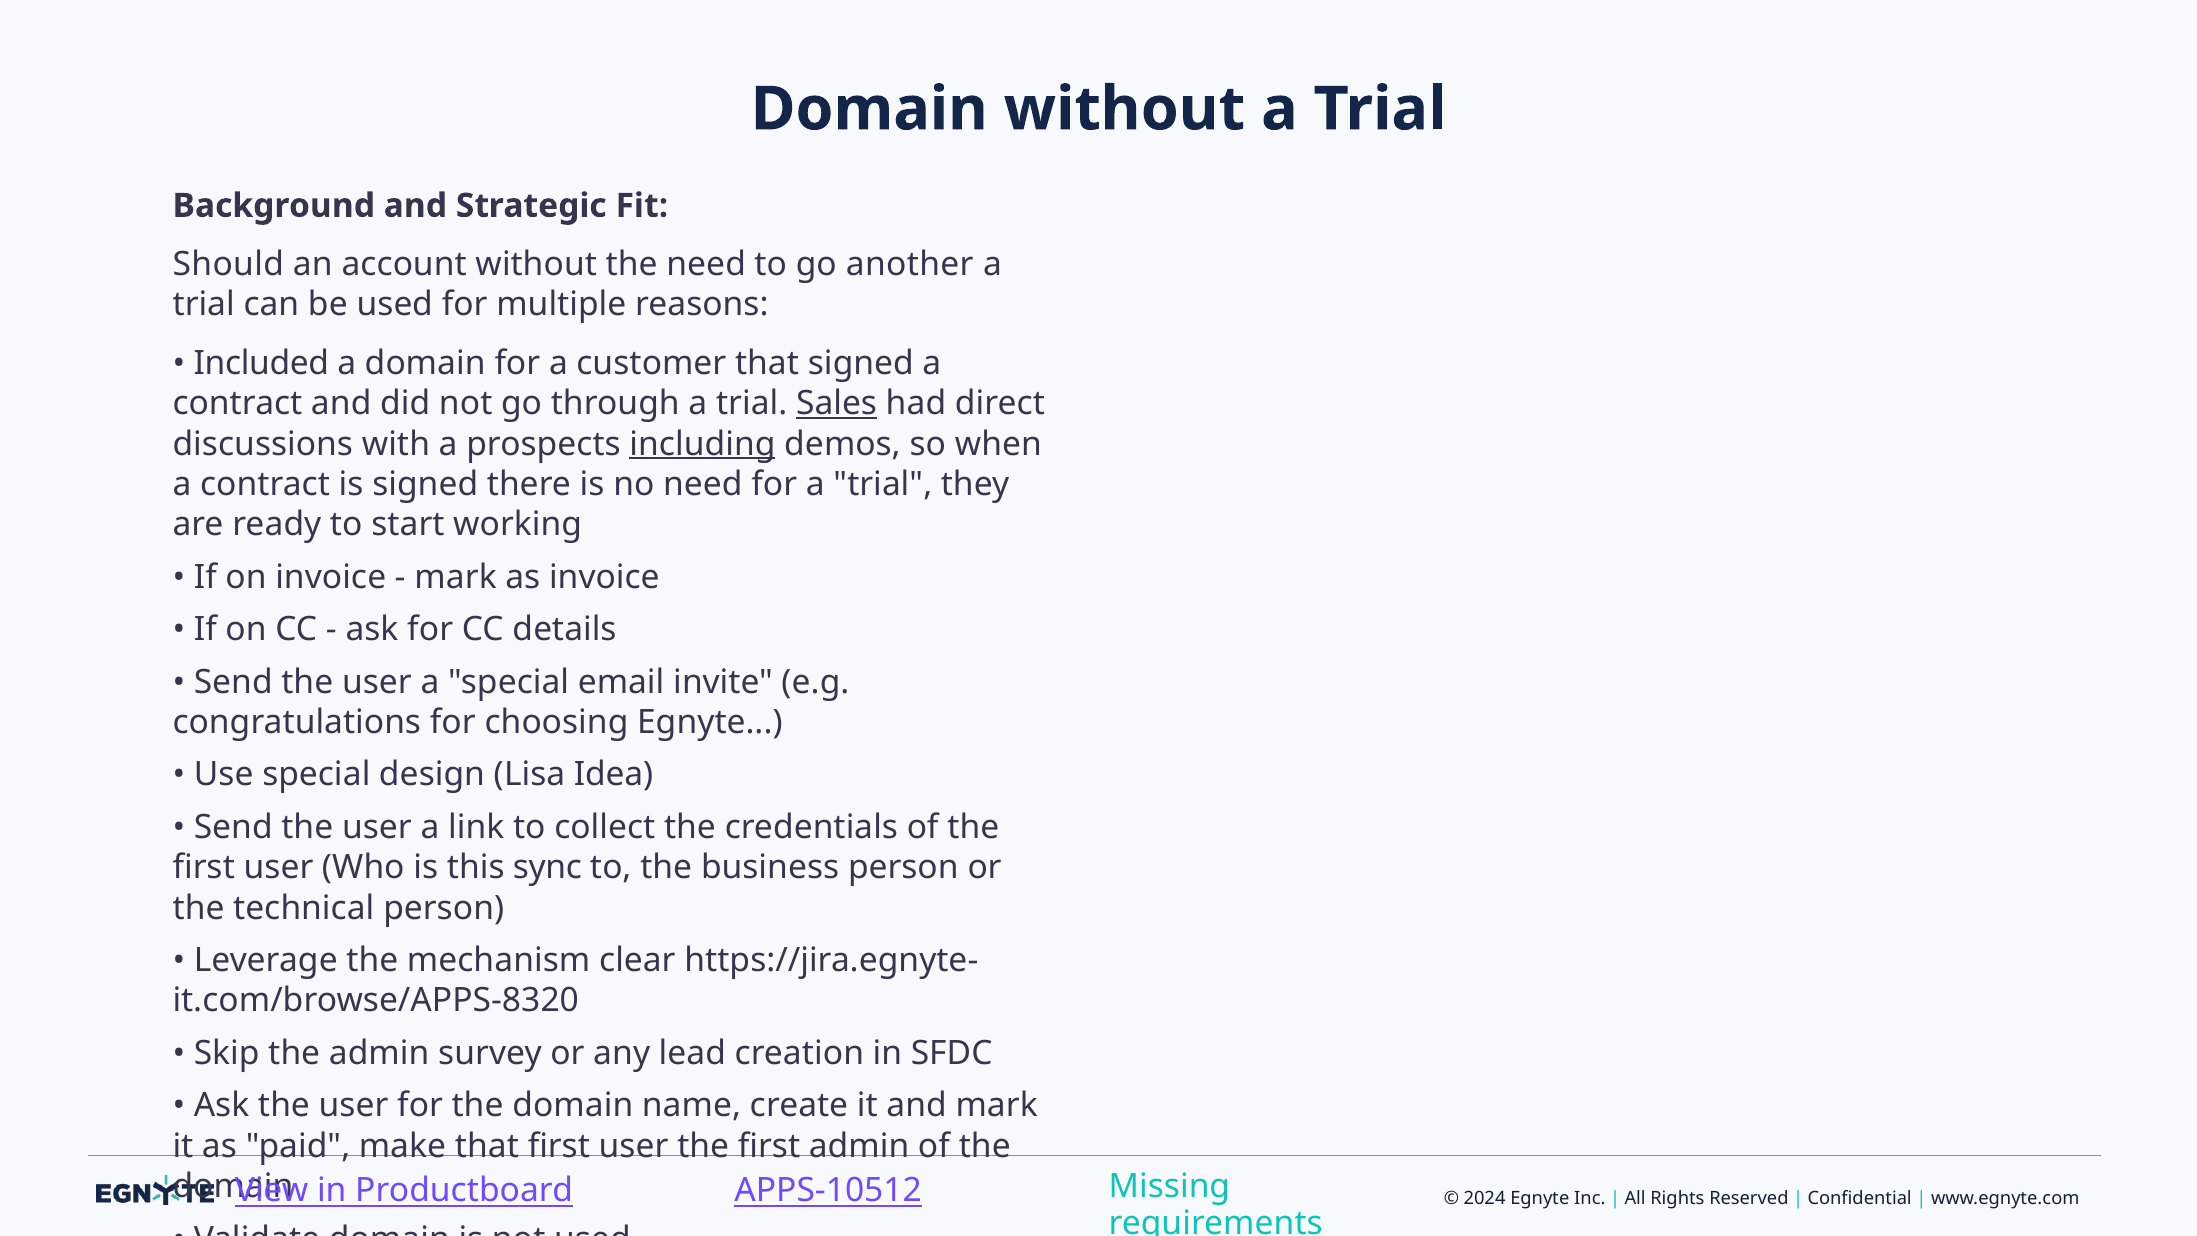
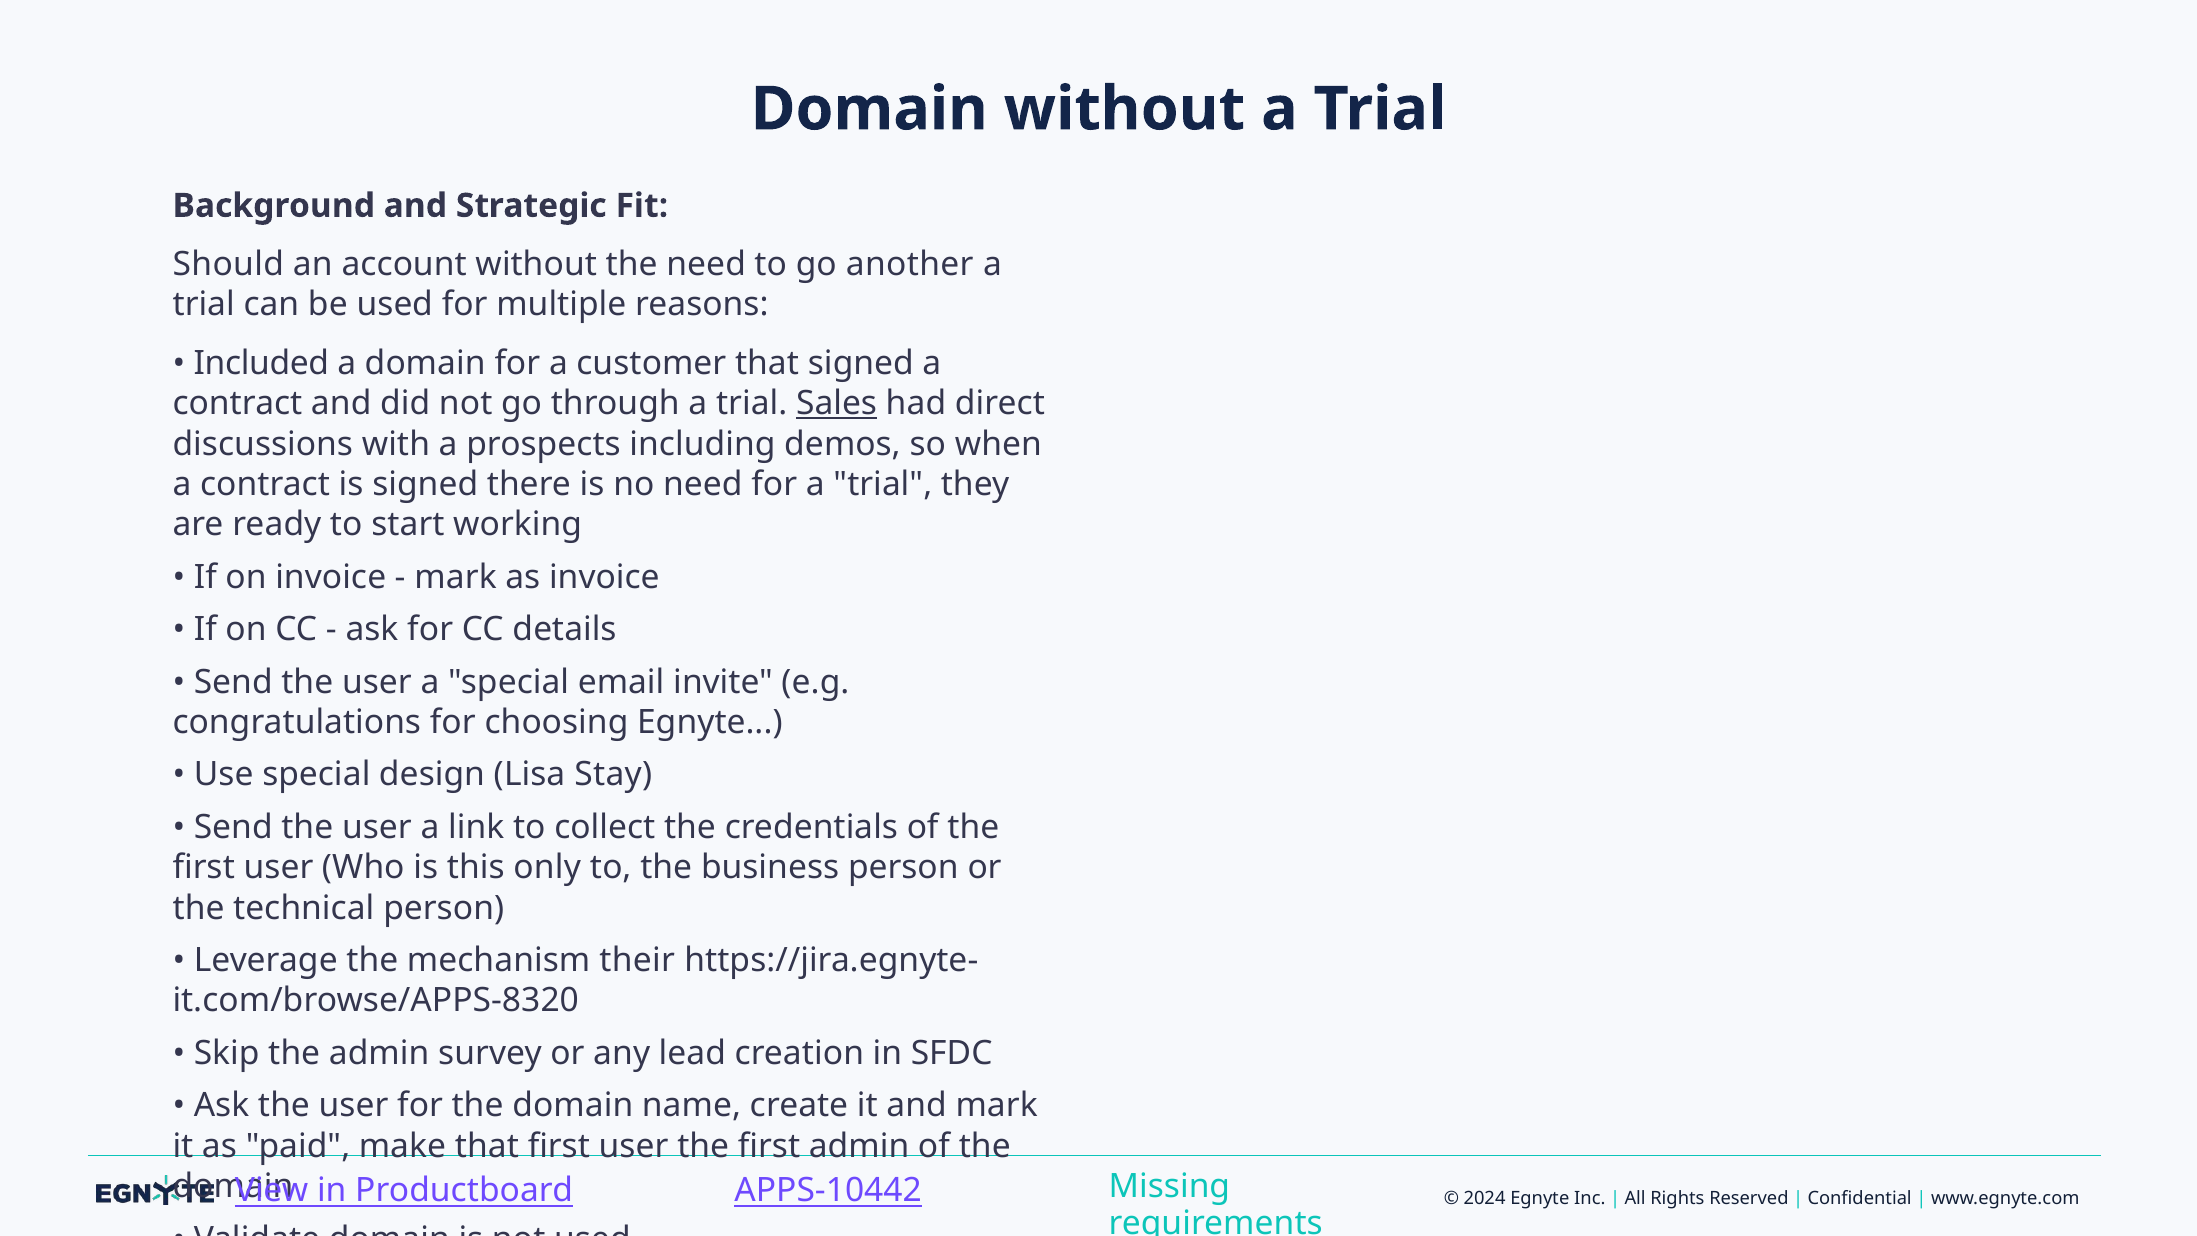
including underline: present -> none (702, 444)
Idea: Idea -> Stay (613, 775)
sync: sync -> only (547, 868)
clear: clear -> their (637, 960)
APPS-10512: APPS-10512 -> APPS-10442 (828, 1190)
